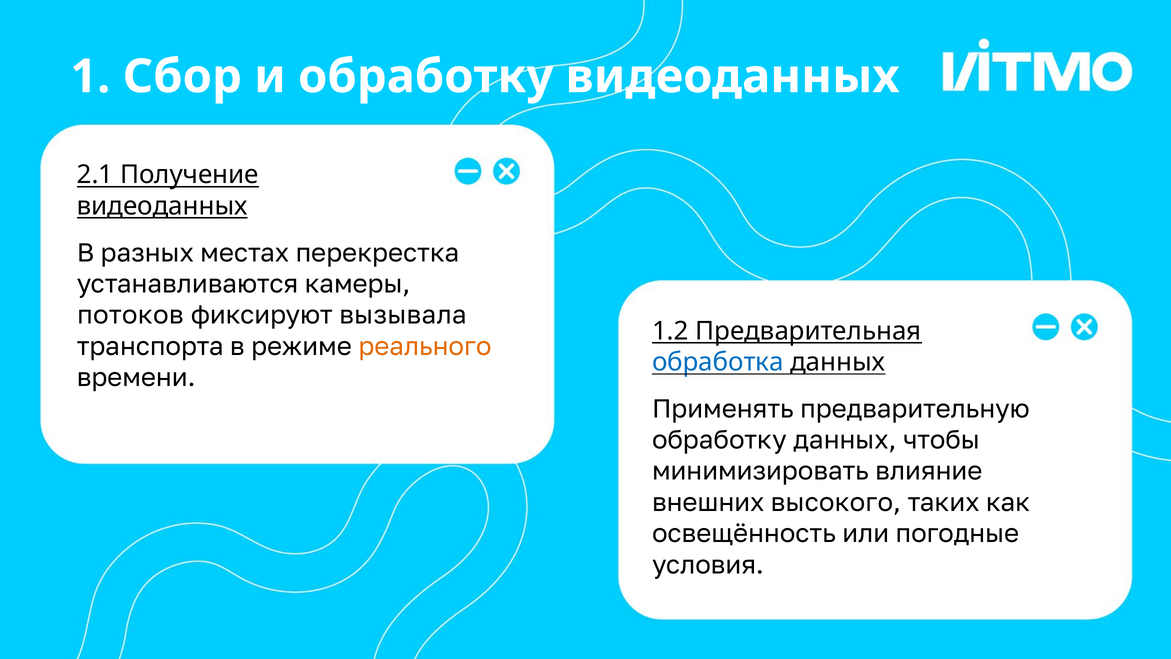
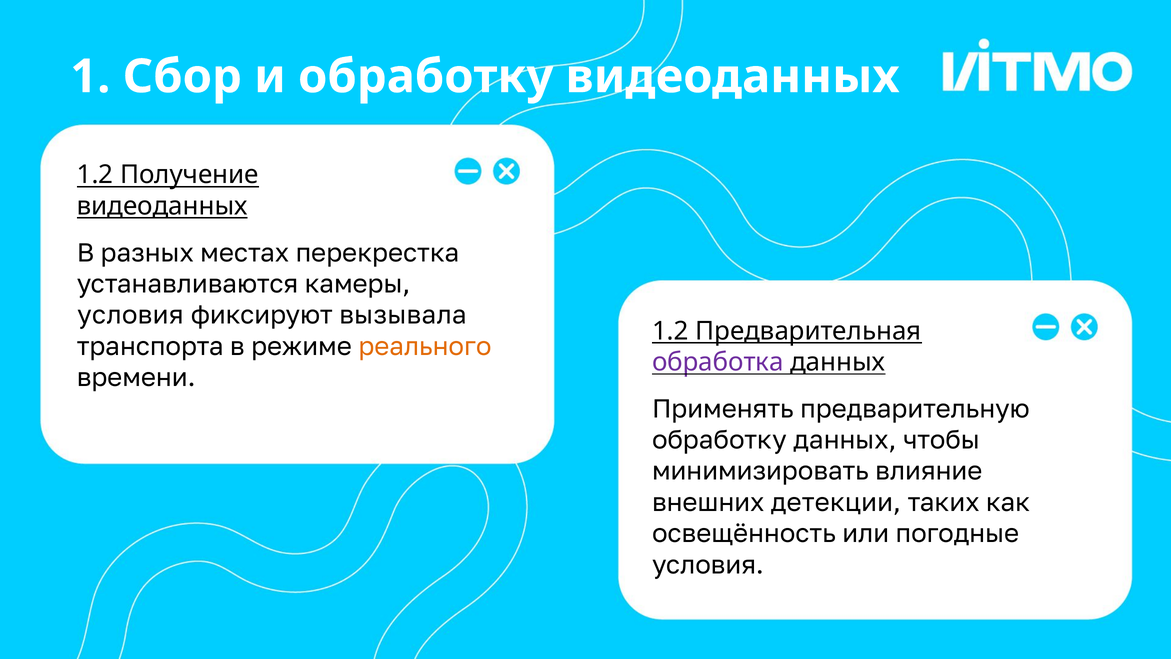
2.1: 2.1 -> 1.2 (95, 175)
потоков: потоков -> условия (130, 315)
обработка colour: blue -> purple (718, 362)
высокого: высокого -> детекции (836, 502)
